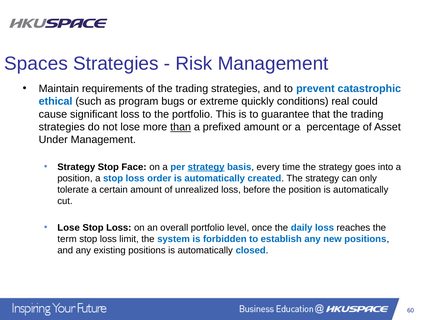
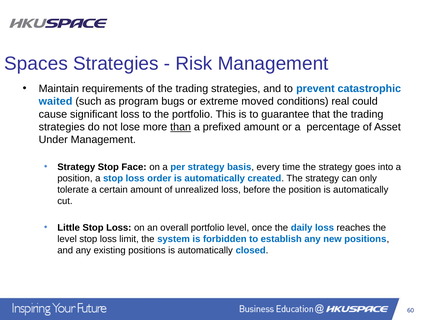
ethical: ethical -> waited (56, 101)
quickly: quickly -> moved (258, 101)
strategy underline: present -> none (206, 167)
Lose: Lose -> Little (69, 228)
term: term -> level (67, 239)
